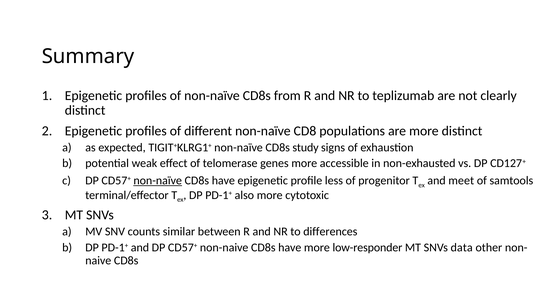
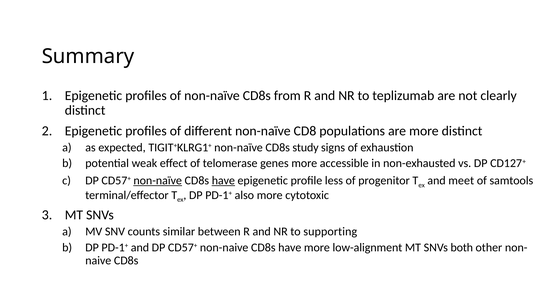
have underline: none -> present (223, 180)
differences: differences -> supporting (330, 231)
low-responder: low-responder -> low-alignment (367, 247)
data: data -> both (462, 247)
